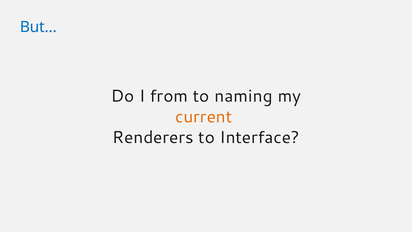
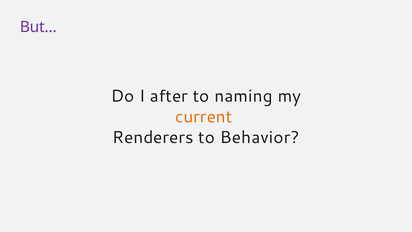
But… colour: blue -> purple (38, 27)
from: from -> after (169, 96)
Interface: Interface -> Behavior (260, 137)
